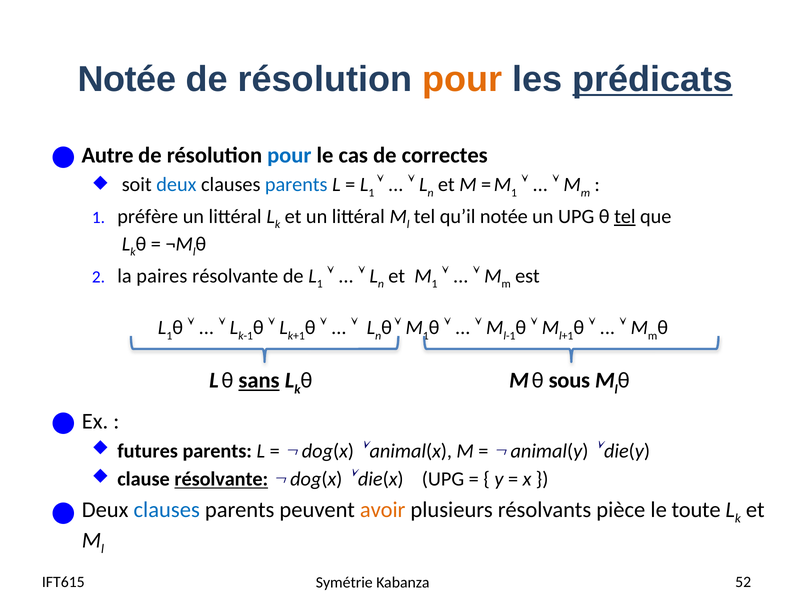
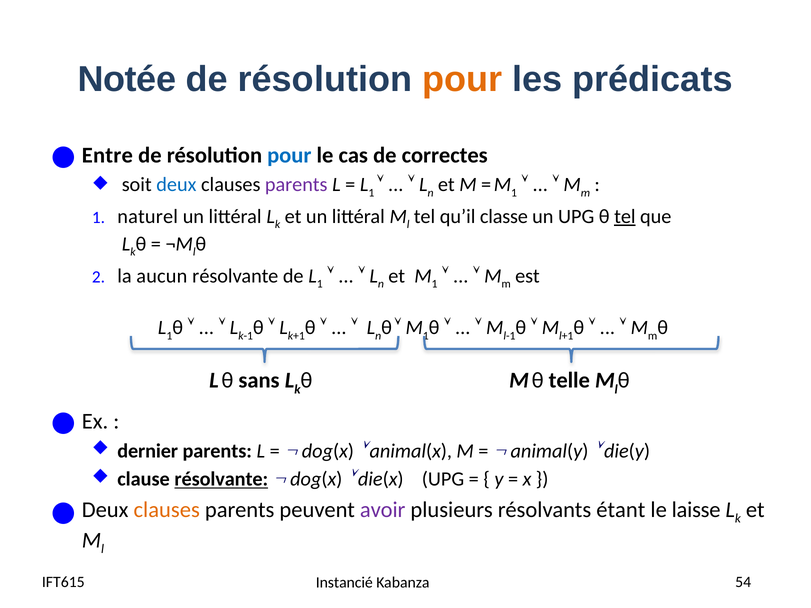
prédicats underline: present -> none (652, 79)
Autre: Autre -> Entre (107, 155)
parents colour: blue -> purple (296, 185)
préfère: préfère -> naturel (148, 217)
qu’il notée: notée -> classe (504, 217)
paires: paires -> aucun (162, 276)
sans underline: present -> none (259, 381)
sous: sous -> telle (569, 381)
futures: futures -> dernier (148, 451)
clauses colour: blue -> orange (167, 510)
avoir colour: orange -> purple (383, 510)
pièce: pièce -> étant (621, 510)
toute: toute -> laisse (696, 510)
Symétrie: Symétrie -> Instancié (344, 583)
52: 52 -> 54 (743, 582)
